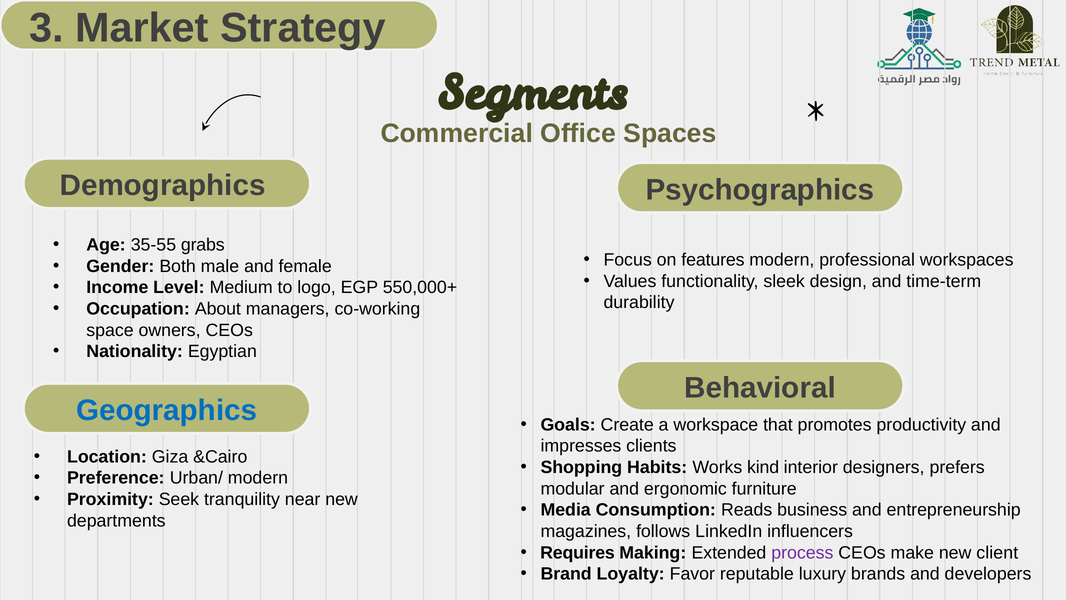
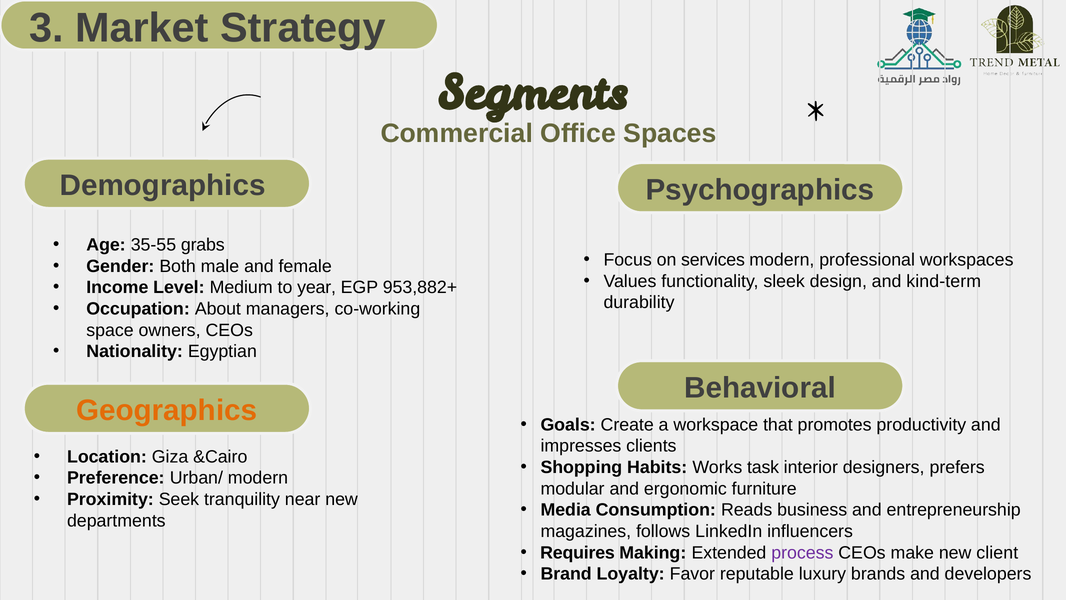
features: features -> services (713, 260)
time-term: time-term -> kind-term (944, 281)
logo: logo -> year (317, 287)
550,000+: 550,000+ -> 953,882+ (420, 287)
Geographics colour: blue -> orange (167, 410)
kind: kind -> task (763, 467)
